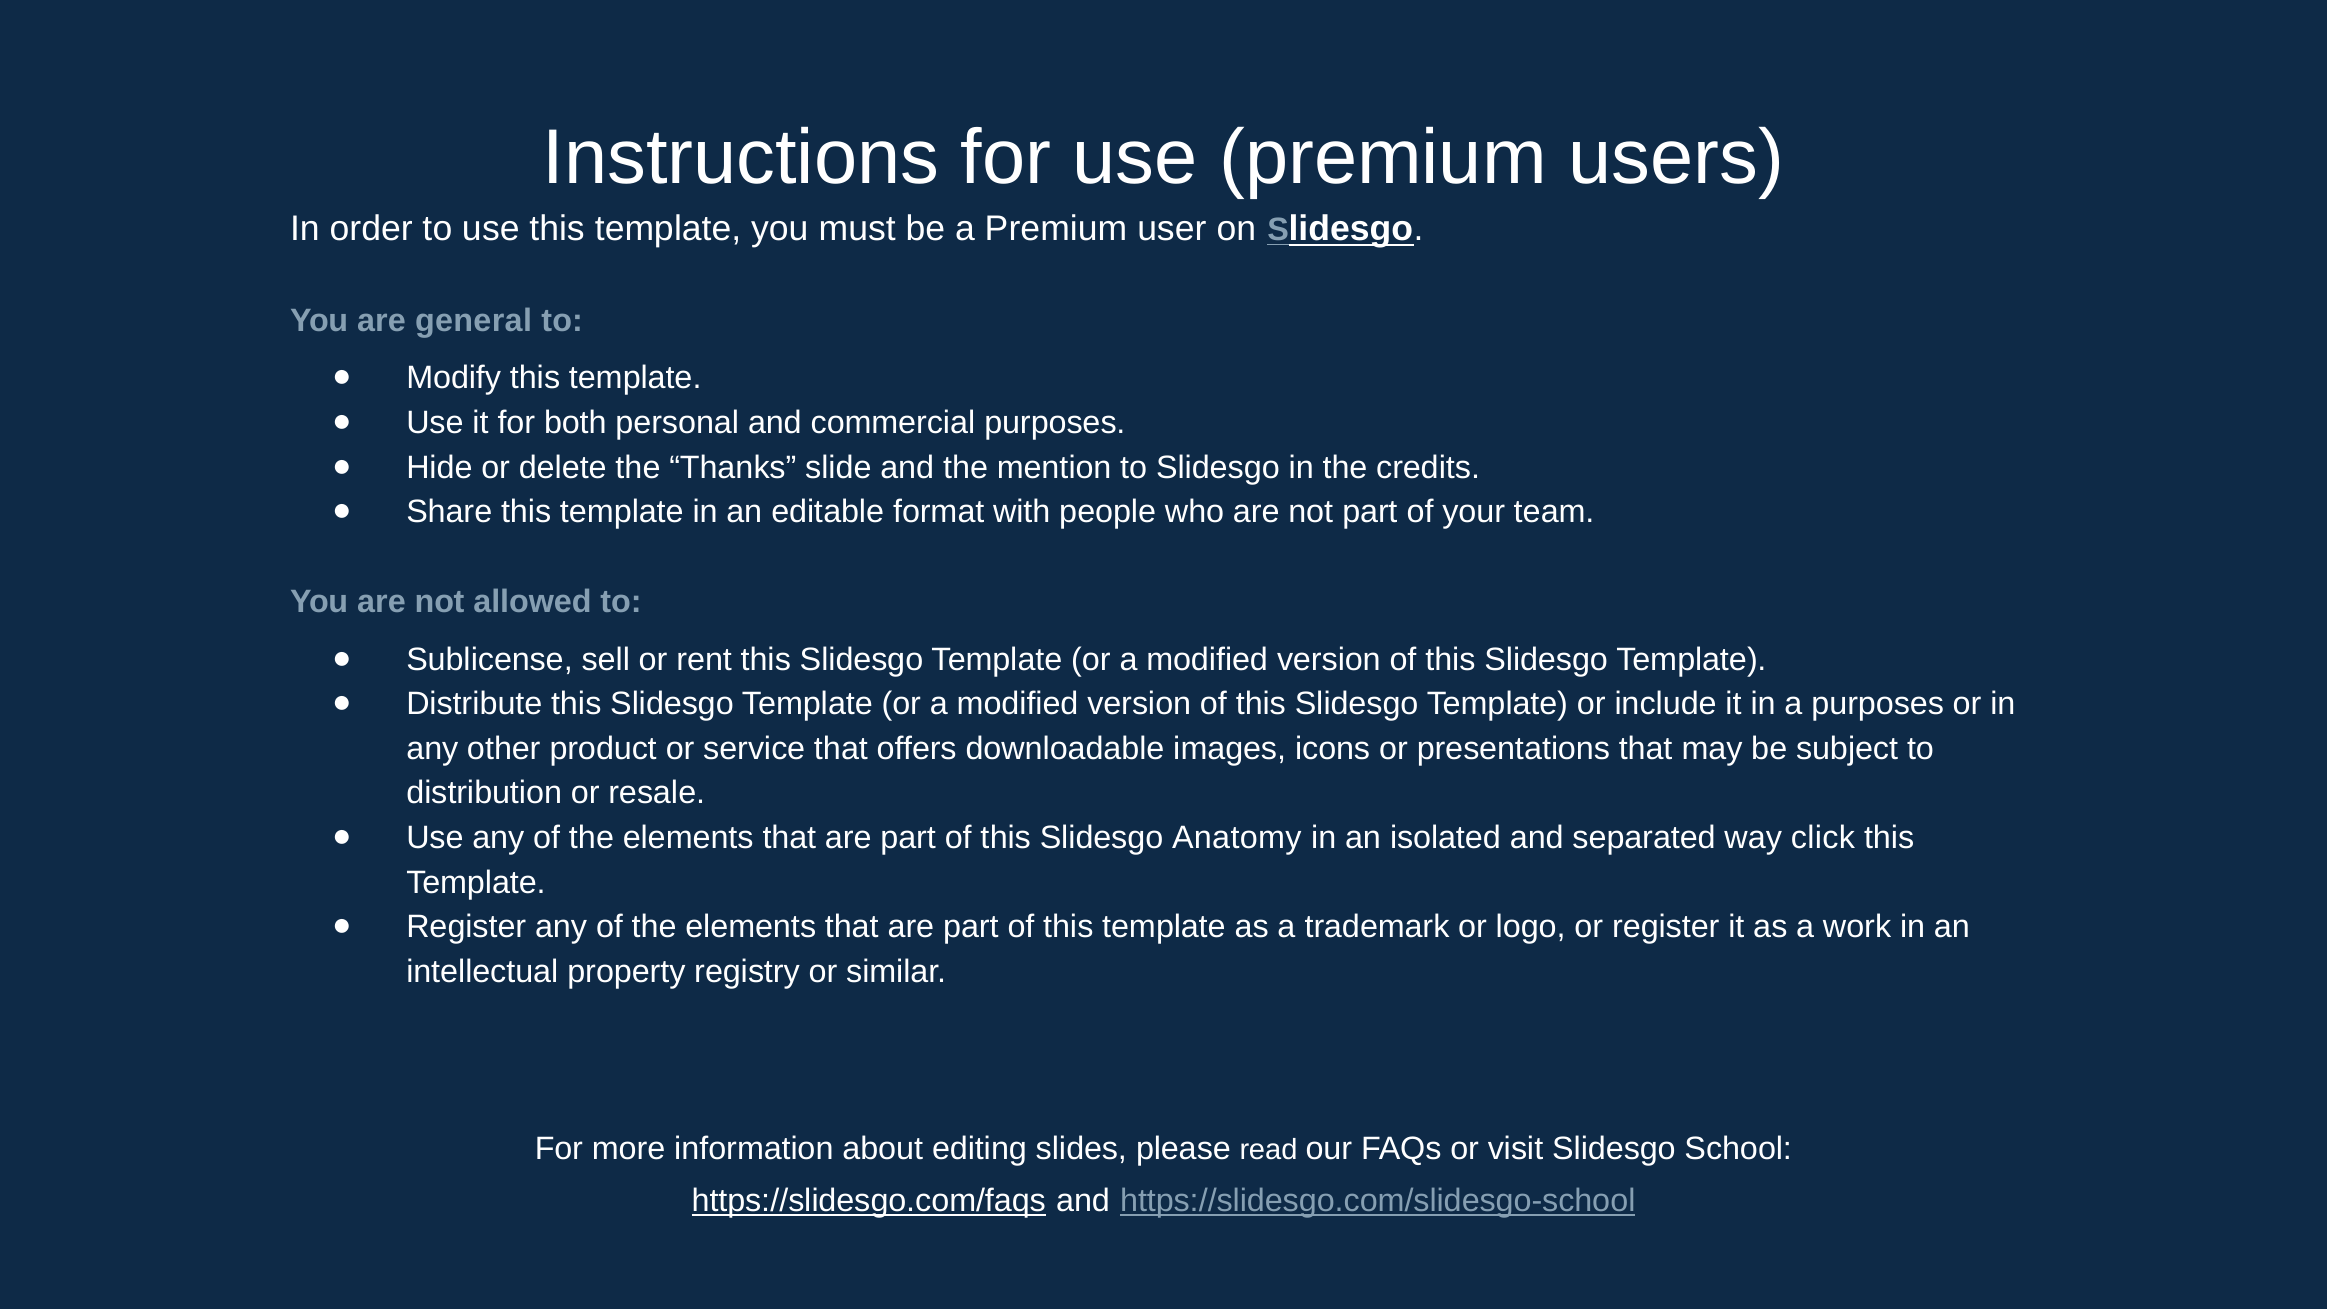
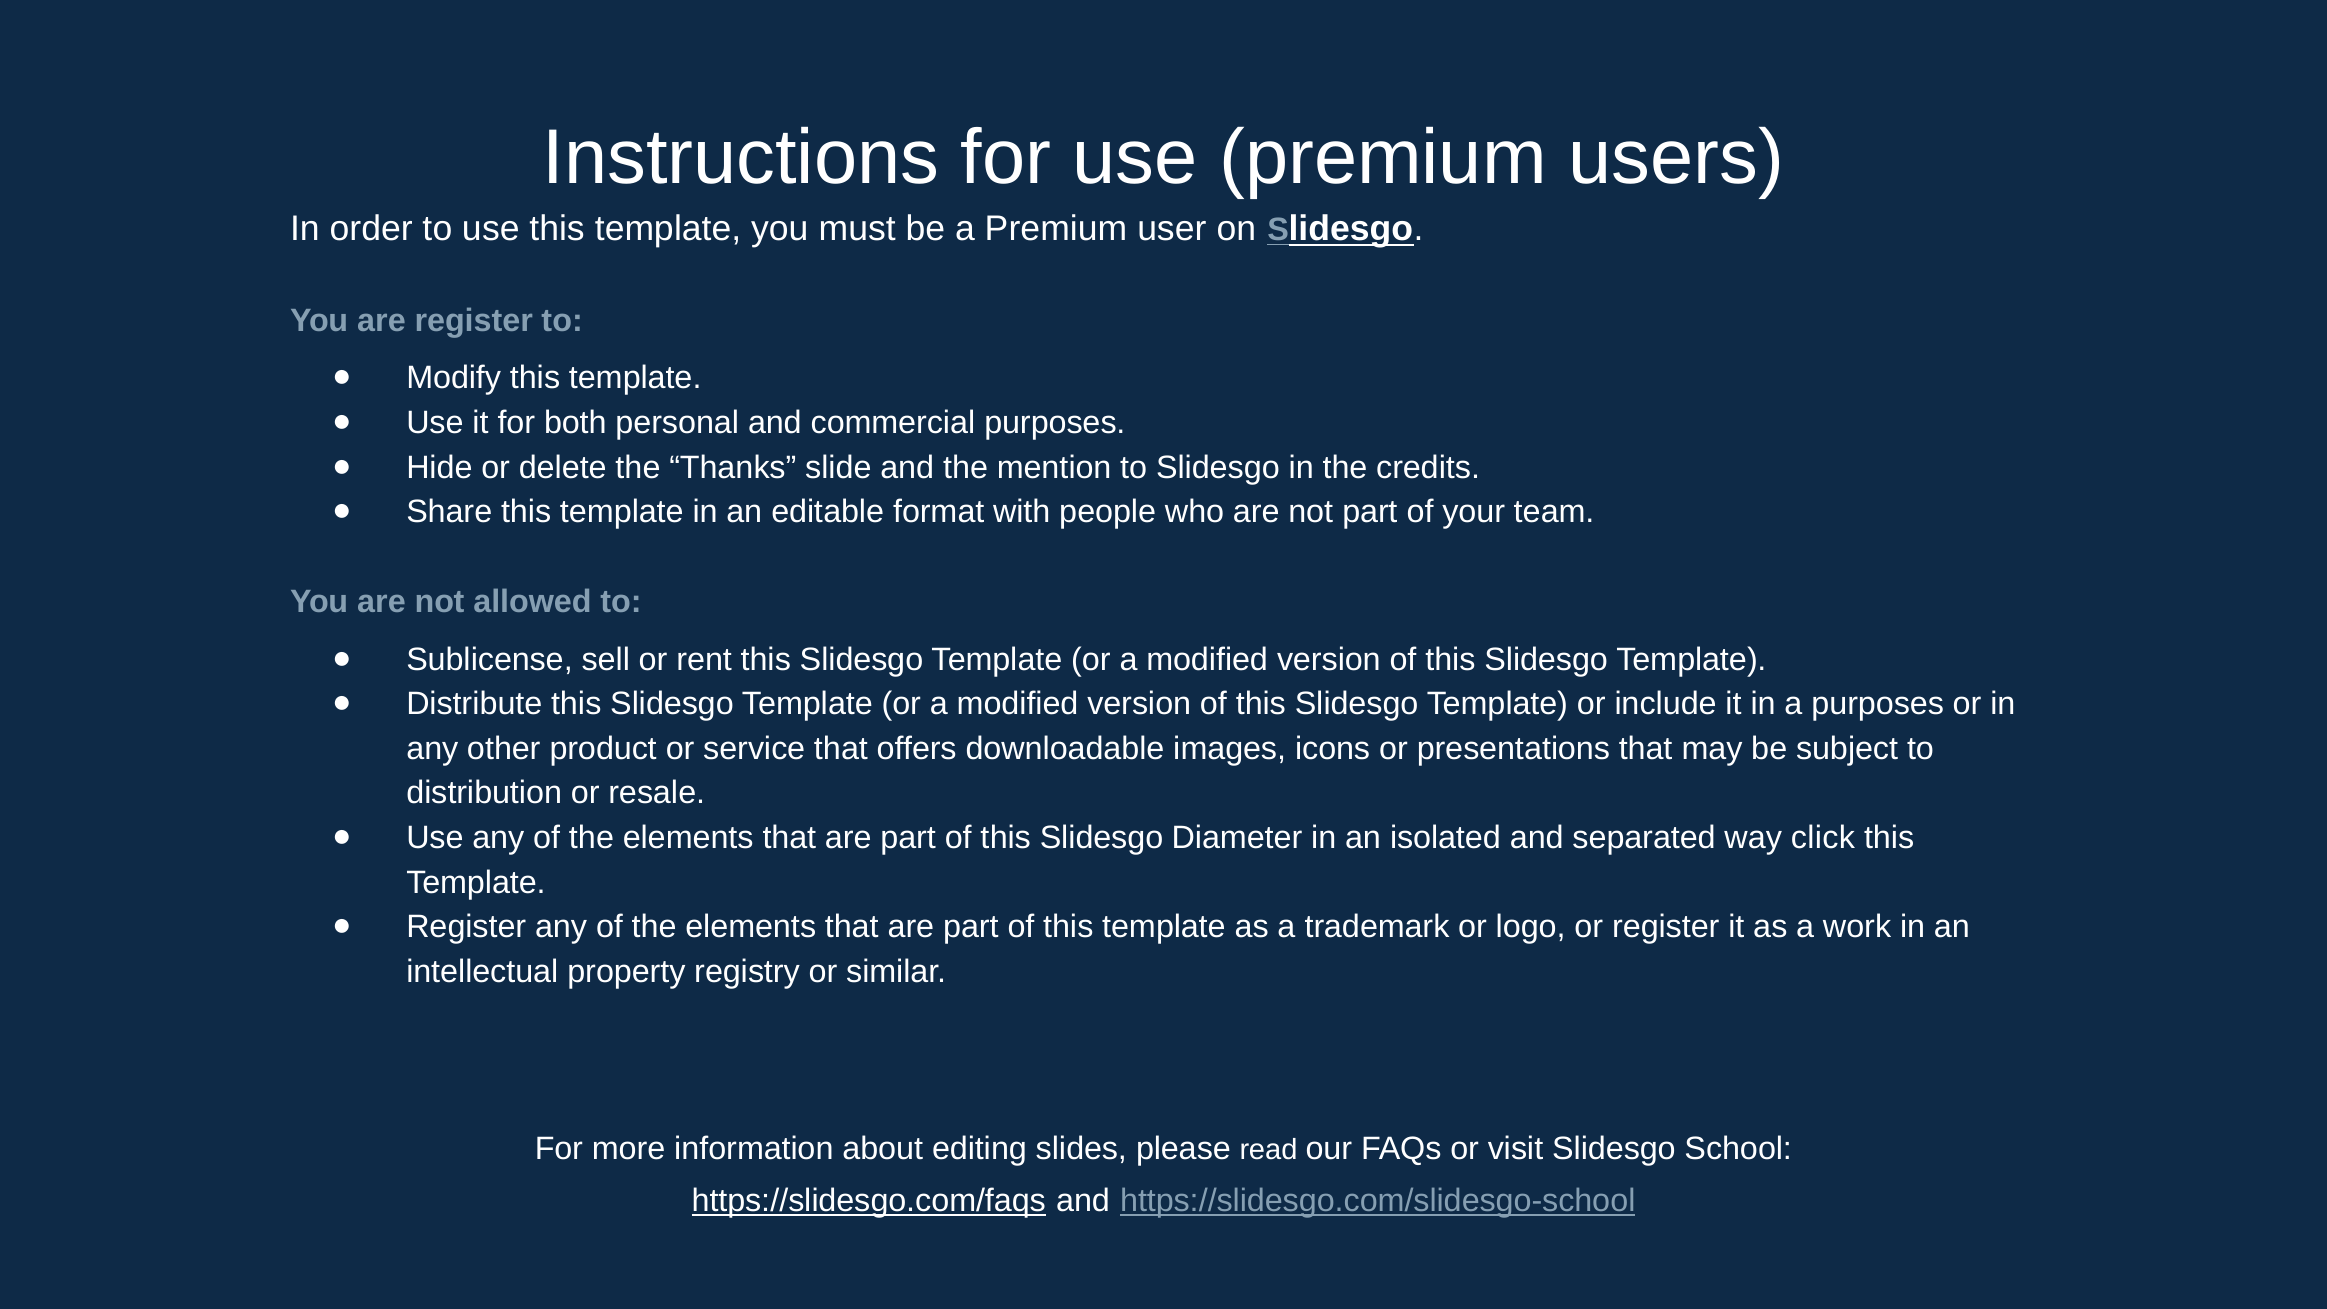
are general: general -> register (474, 321)
Anatomy: Anatomy -> Diameter (1237, 838)
